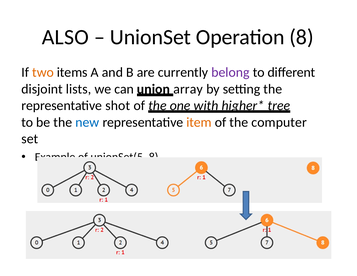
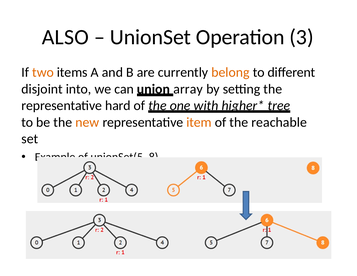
Operation 8: 8 -> 3 (302, 37)
belong colour: purple -> orange (230, 72)
lists: lists -> into (79, 89)
shot: shot -> hard (118, 106)
new colour: blue -> orange (87, 122)
computer: computer -> reachable (279, 122)
